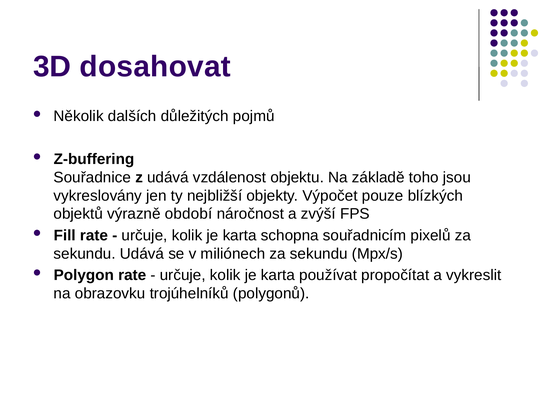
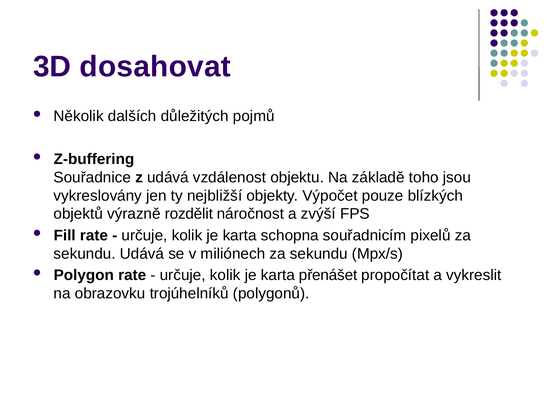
období: období -> rozdělit (189, 214)
používat: používat -> přenášet (328, 275)
